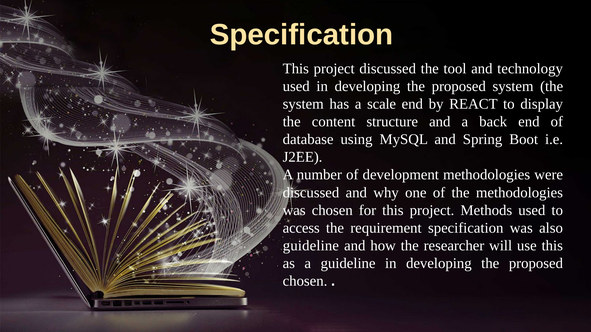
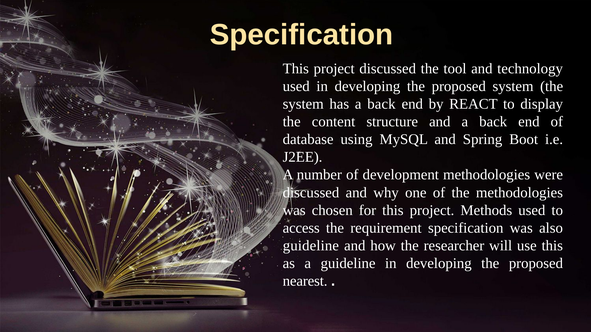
has a scale: scale -> back (381, 104)
chosen: chosen -> nearest (305, 281)
